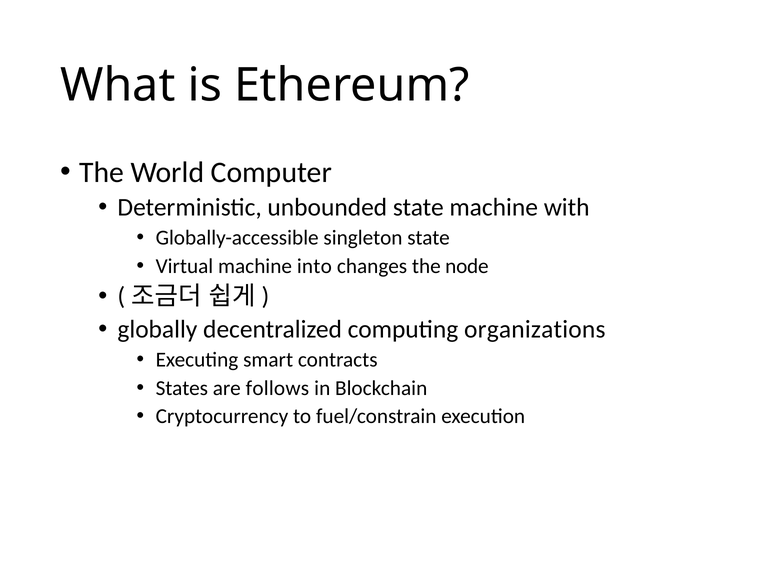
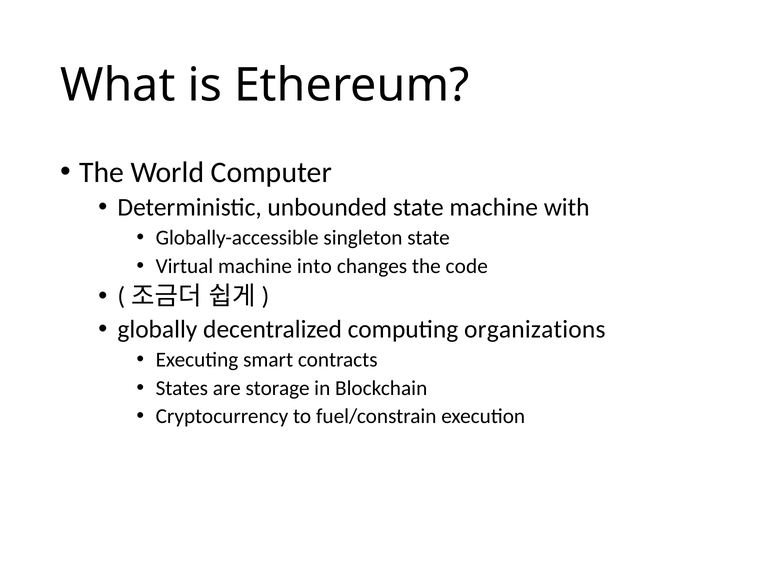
node: node -> code (467, 266)
follows: follows -> storage (278, 388)
